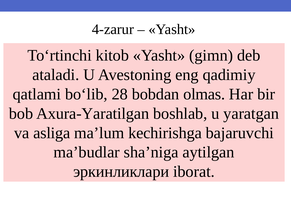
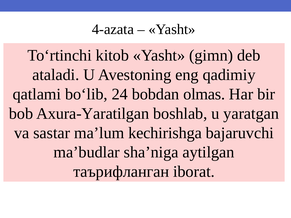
4-zarur: 4-zarur -> 4-azata (113, 29)
28: 28 -> 24 (120, 94)
asliga: asliga -> sastar (52, 133)
эркинликлари: эркинликлари -> таърифланган (121, 172)
